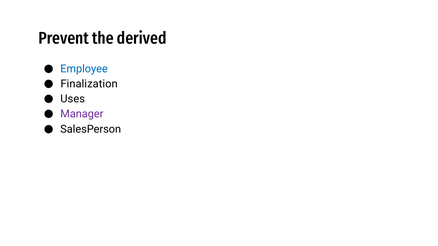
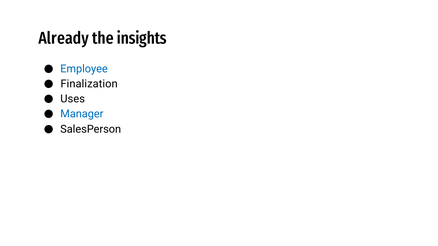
Prevent: Prevent -> Already (64, 38)
derived: derived -> insights (142, 38)
Manager colour: purple -> blue (82, 114)
